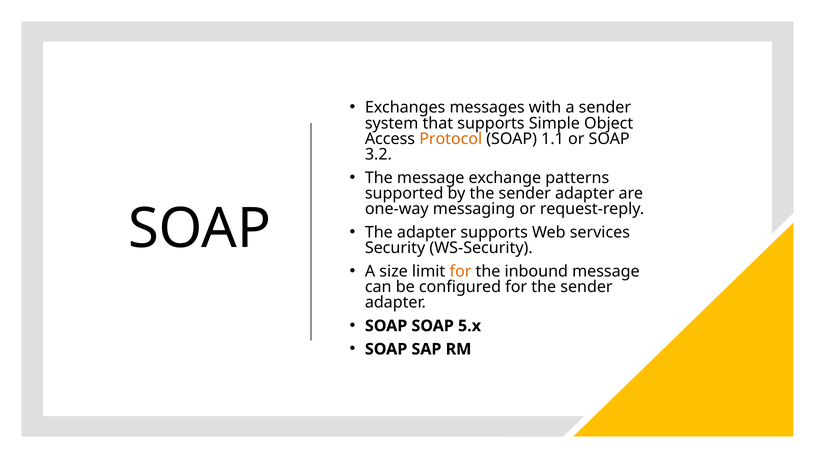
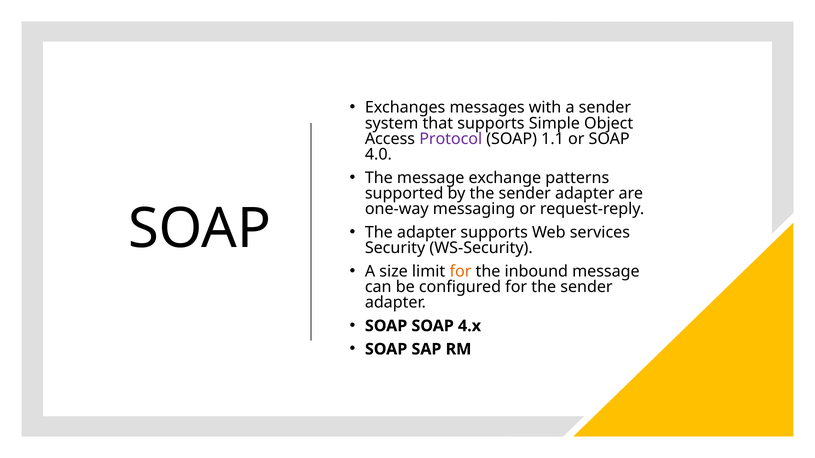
Protocol colour: orange -> purple (451, 139)
3.2: 3.2 -> 4.0 (378, 155)
5.x: 5.x -> 4.x (469, 326)
